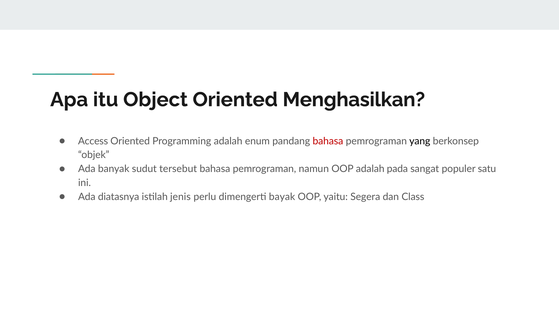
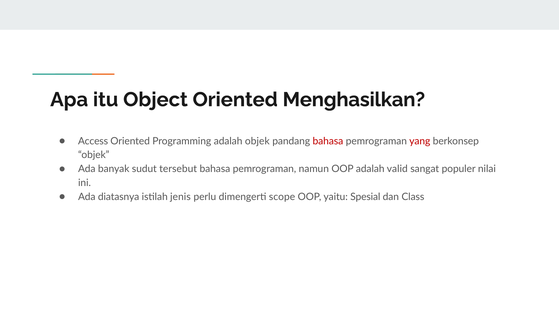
adalah enum: enum -> objek (257, 141)
yang colour: black -> red (420, 141)
pada: pada -> valid (397, 169)
satu: satu -> nilai (487, 169)
bayak: bayak -> scope (282, 197)
Segera: Segera -> Spesial (365, 197)
